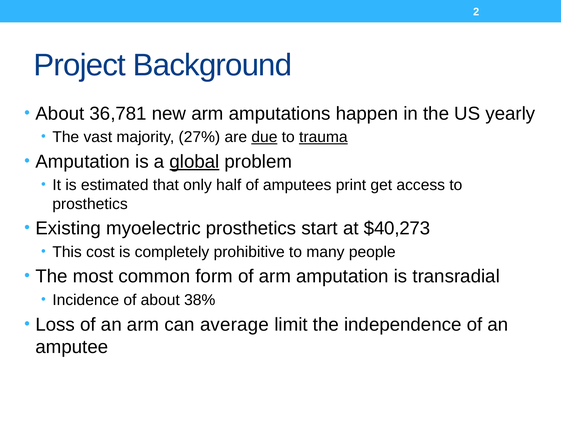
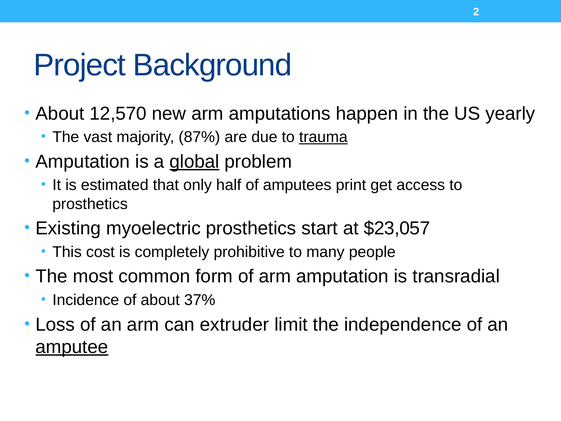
36,781: 36,781 -> 12,570 (118, 114)
27%: 27% -> 87% (199, 137)
due underline: present -> none (264, 137)
$40,273: $40,273 -> $23,057 (397, 228)
38%: 38% -> 37% (200, 300)
average: average -> extruder (234, 324)
amputee underline: none -> present (72, 347)
